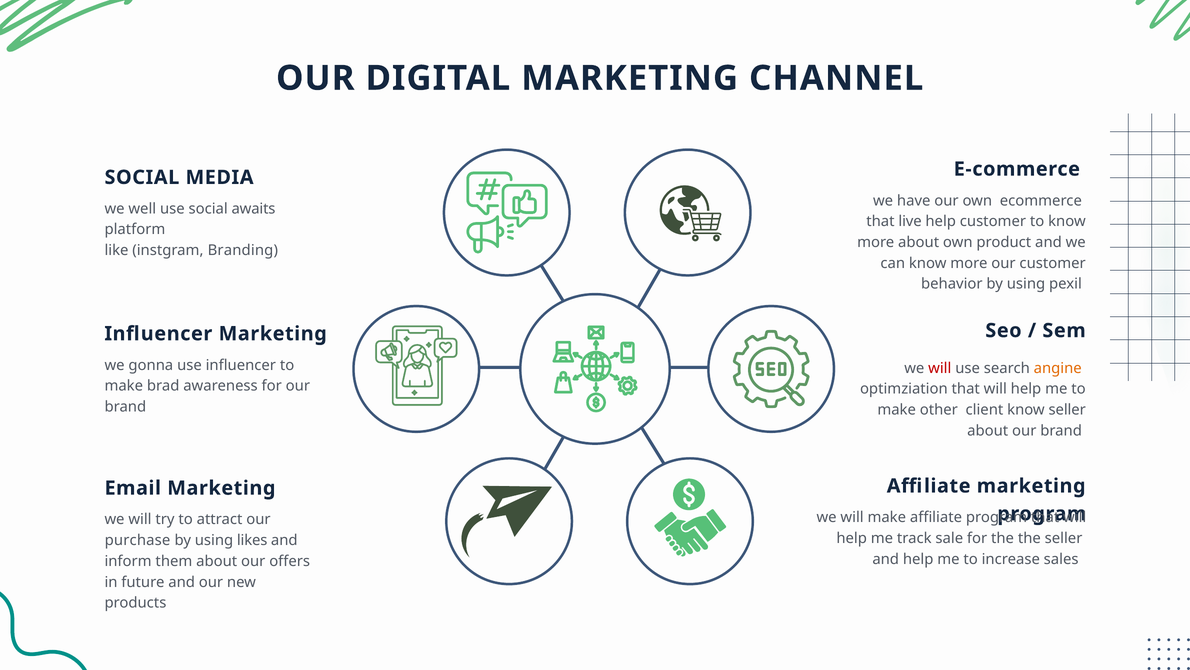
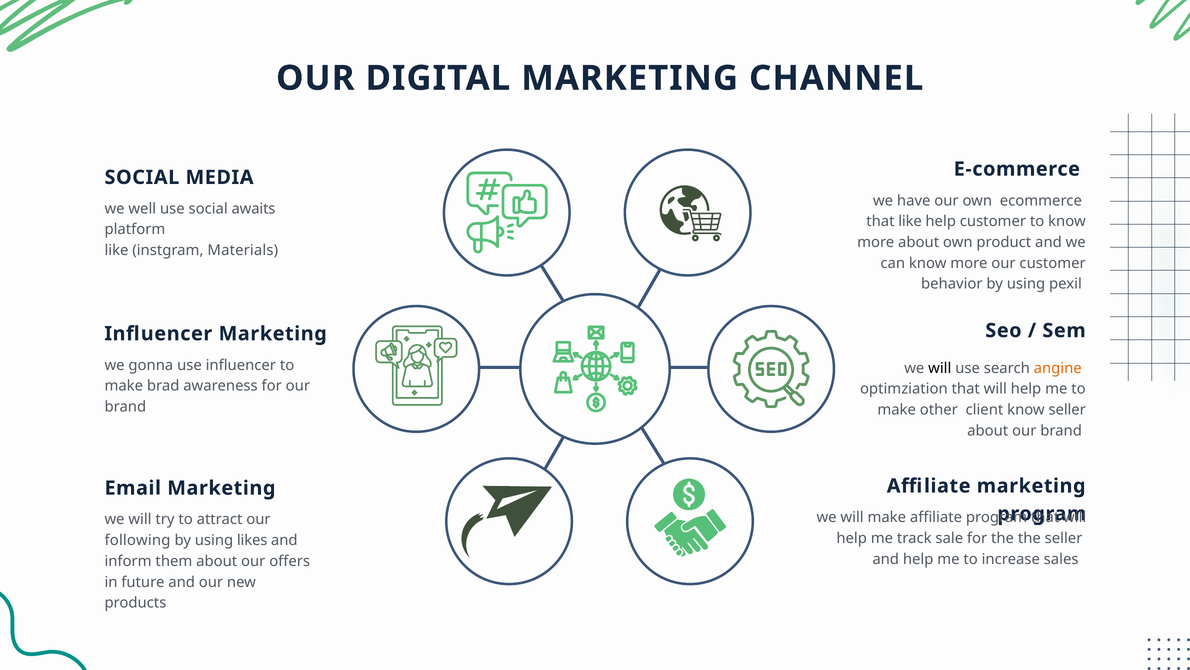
that live: live -> like (910, 221)
Branding: Branding -> Materials (243, 250)
will colour: red -> black (940, 368)
purchase: purchase -> following (138, 540)
